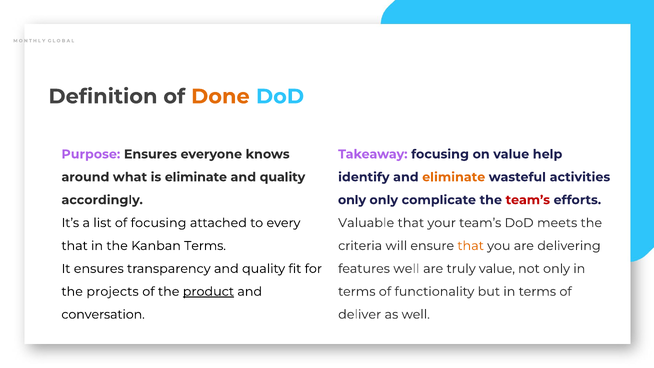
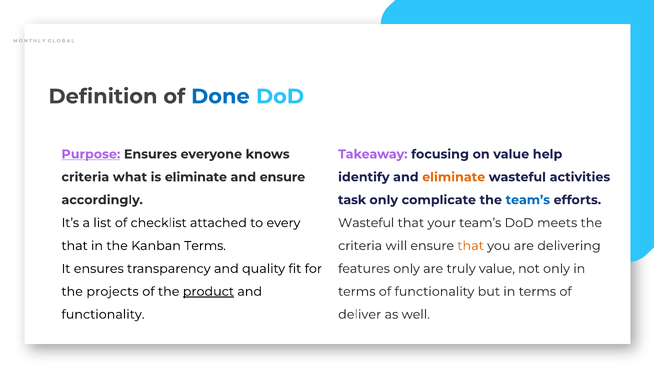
Done colour: orange -> blue (220, 96)
Purpose underline: none -> present (91, 154)
around: around -> criteria (85, 177)
quality: quality -> ensure (282, 177)
only: only -> task (352, 200)
team’s colour: red -> blue (528, 200)
of focusing: focusing -> checklist (159, 223)
Valuable: Valuable -> Wasteful (366, 223)
features well: well -> only (407, 269)
conversation: conversation -> functionality (103, 314)
